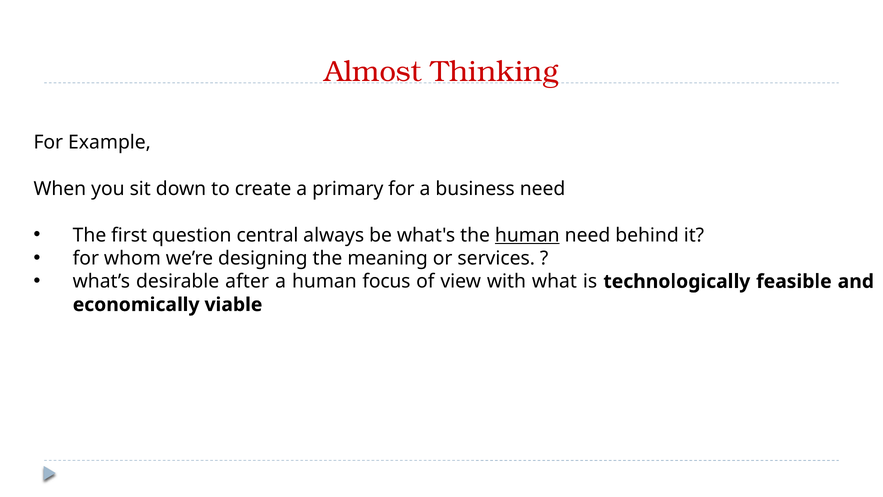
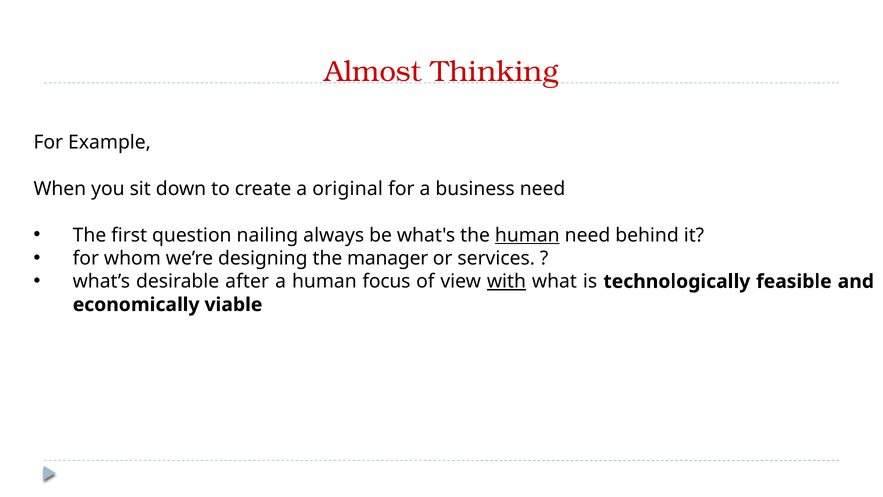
primary: primary -> original (348, 189)
central: central -> nailing (267, 235)
meaning: meaning -> manager (388, 258)
with underline: none -> present (506, 281)
